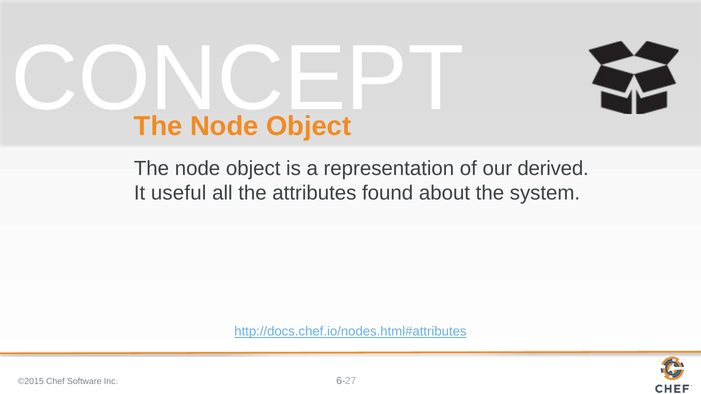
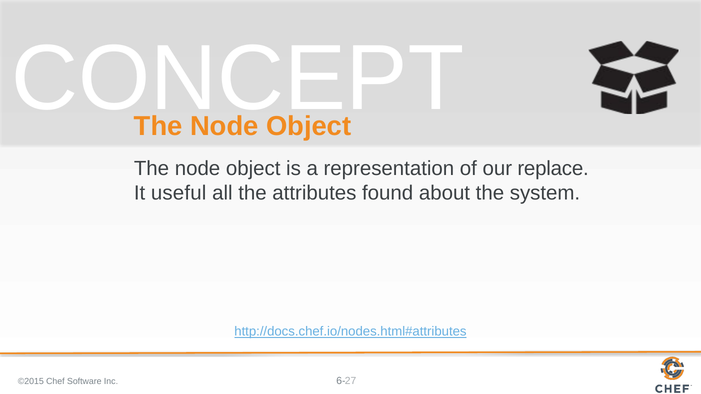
derived: derived -> replace (553, 169)
